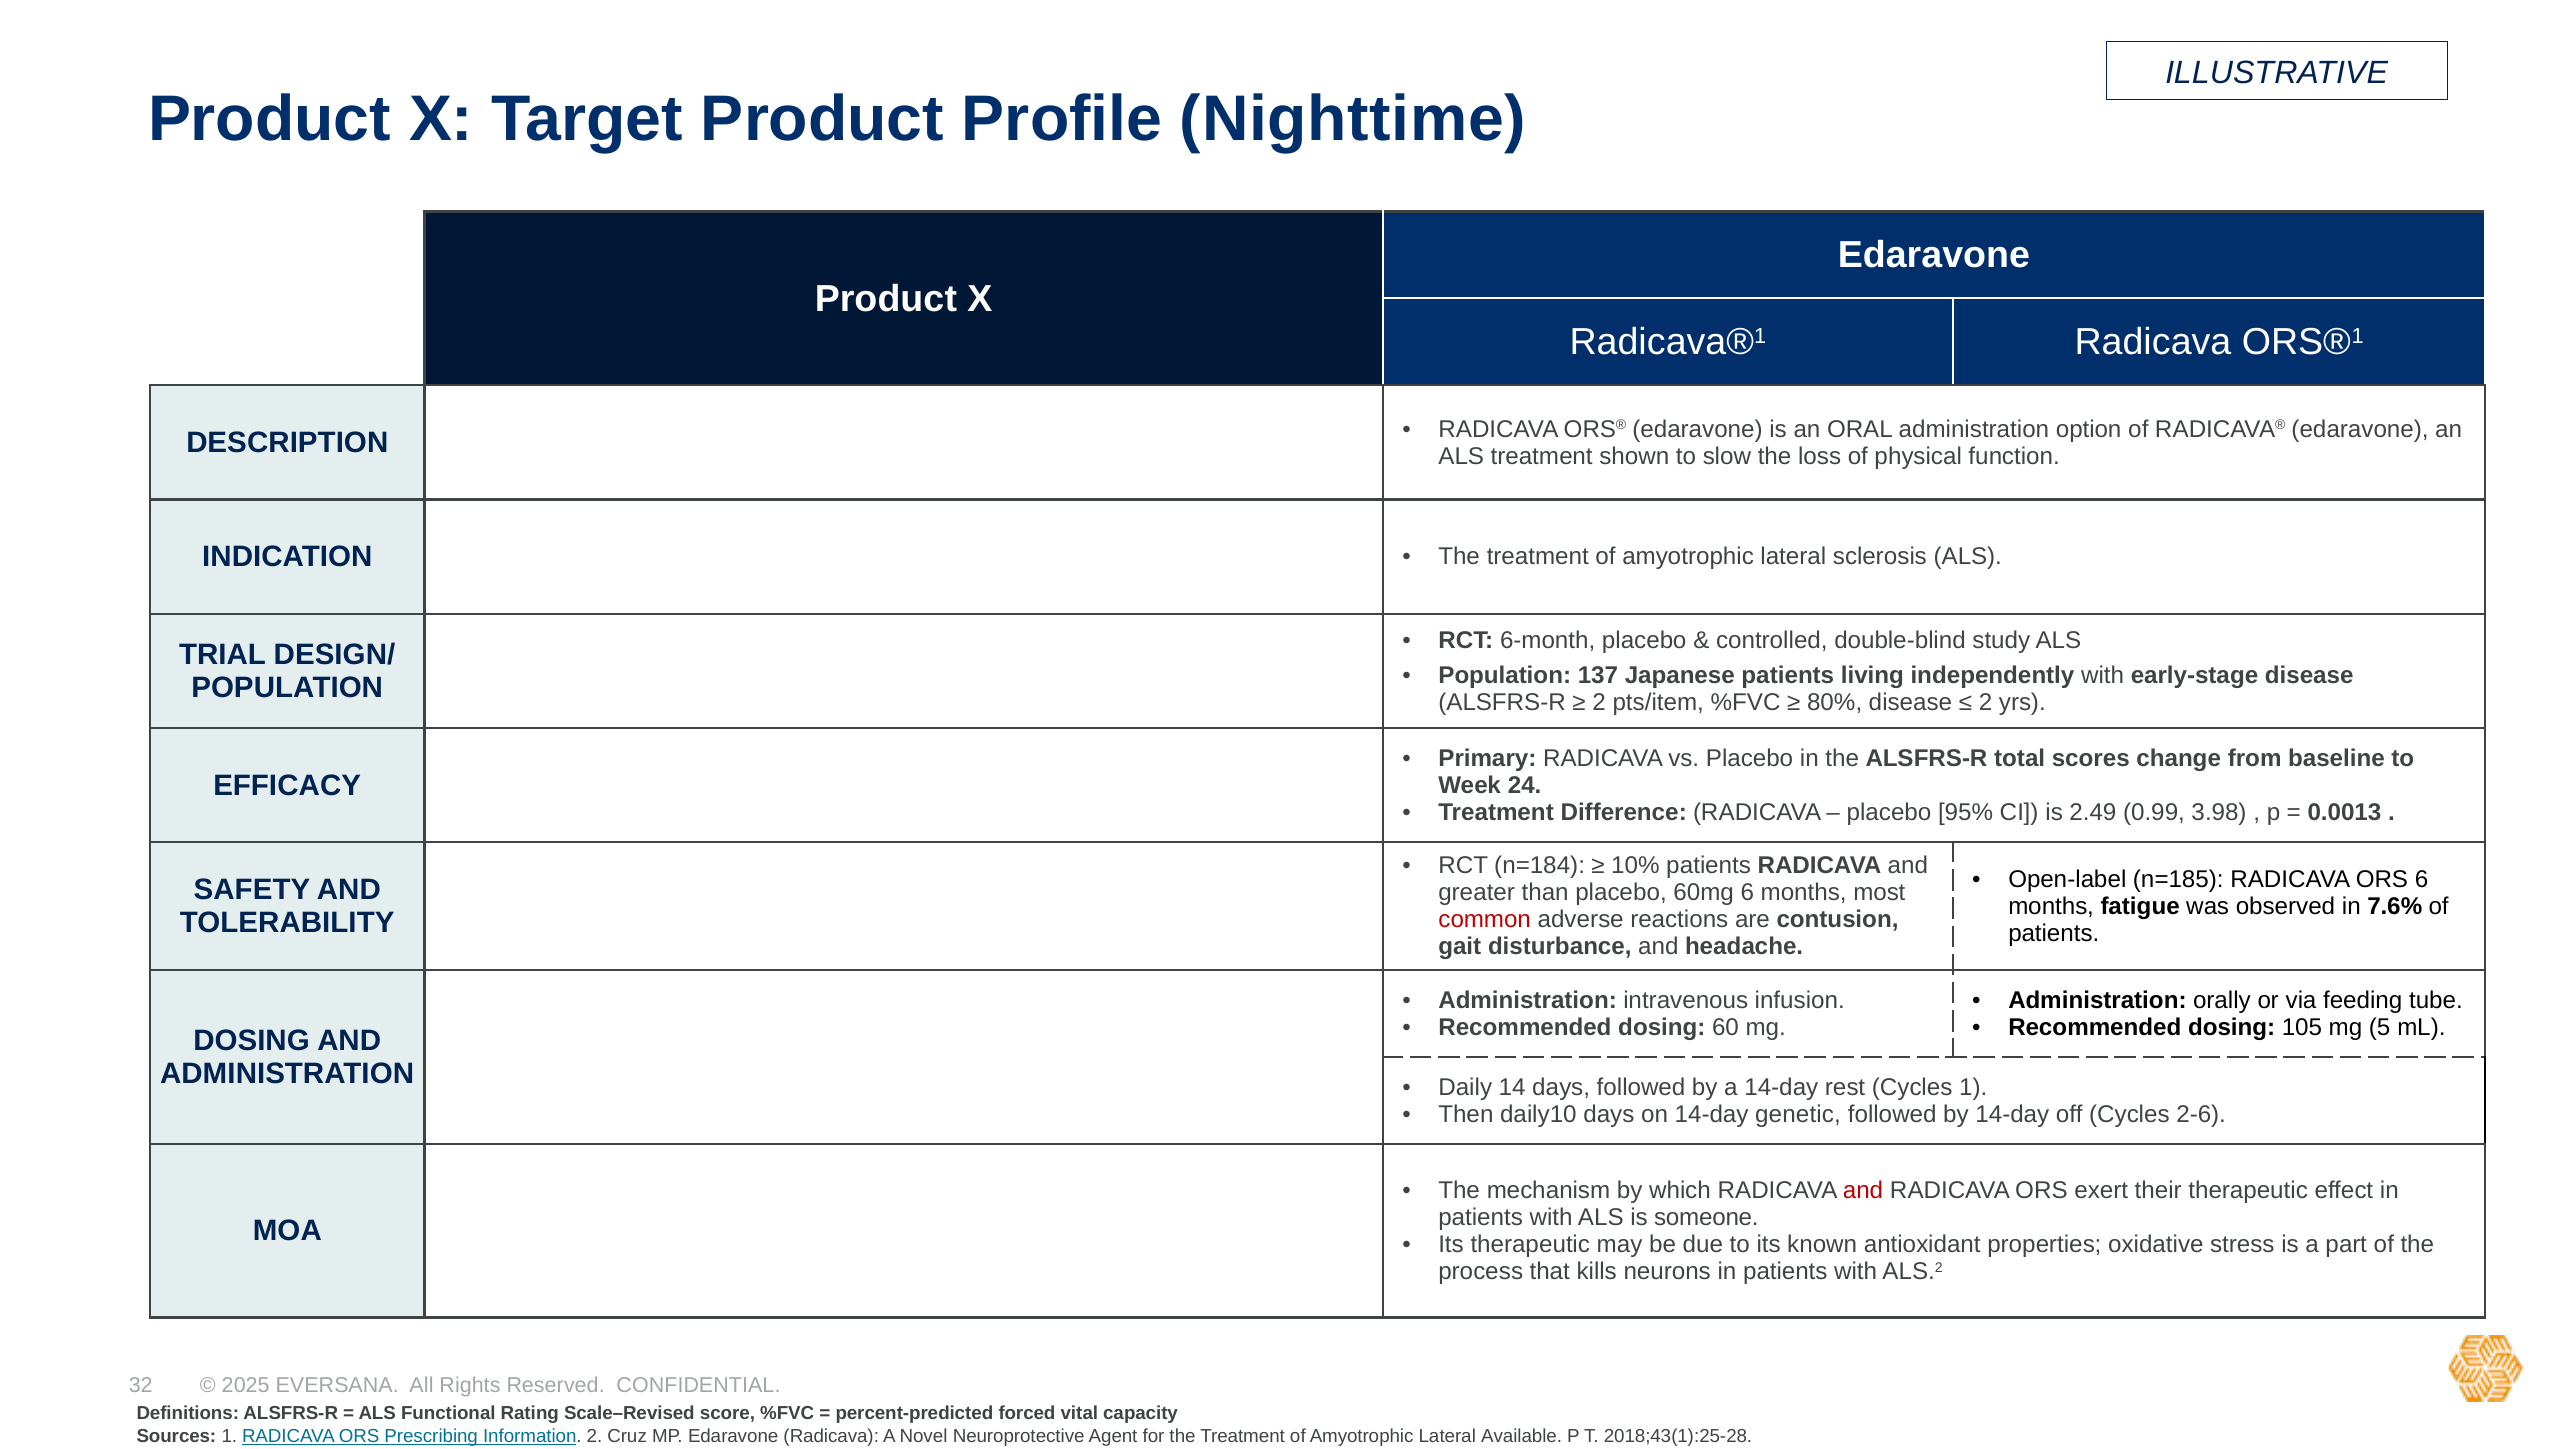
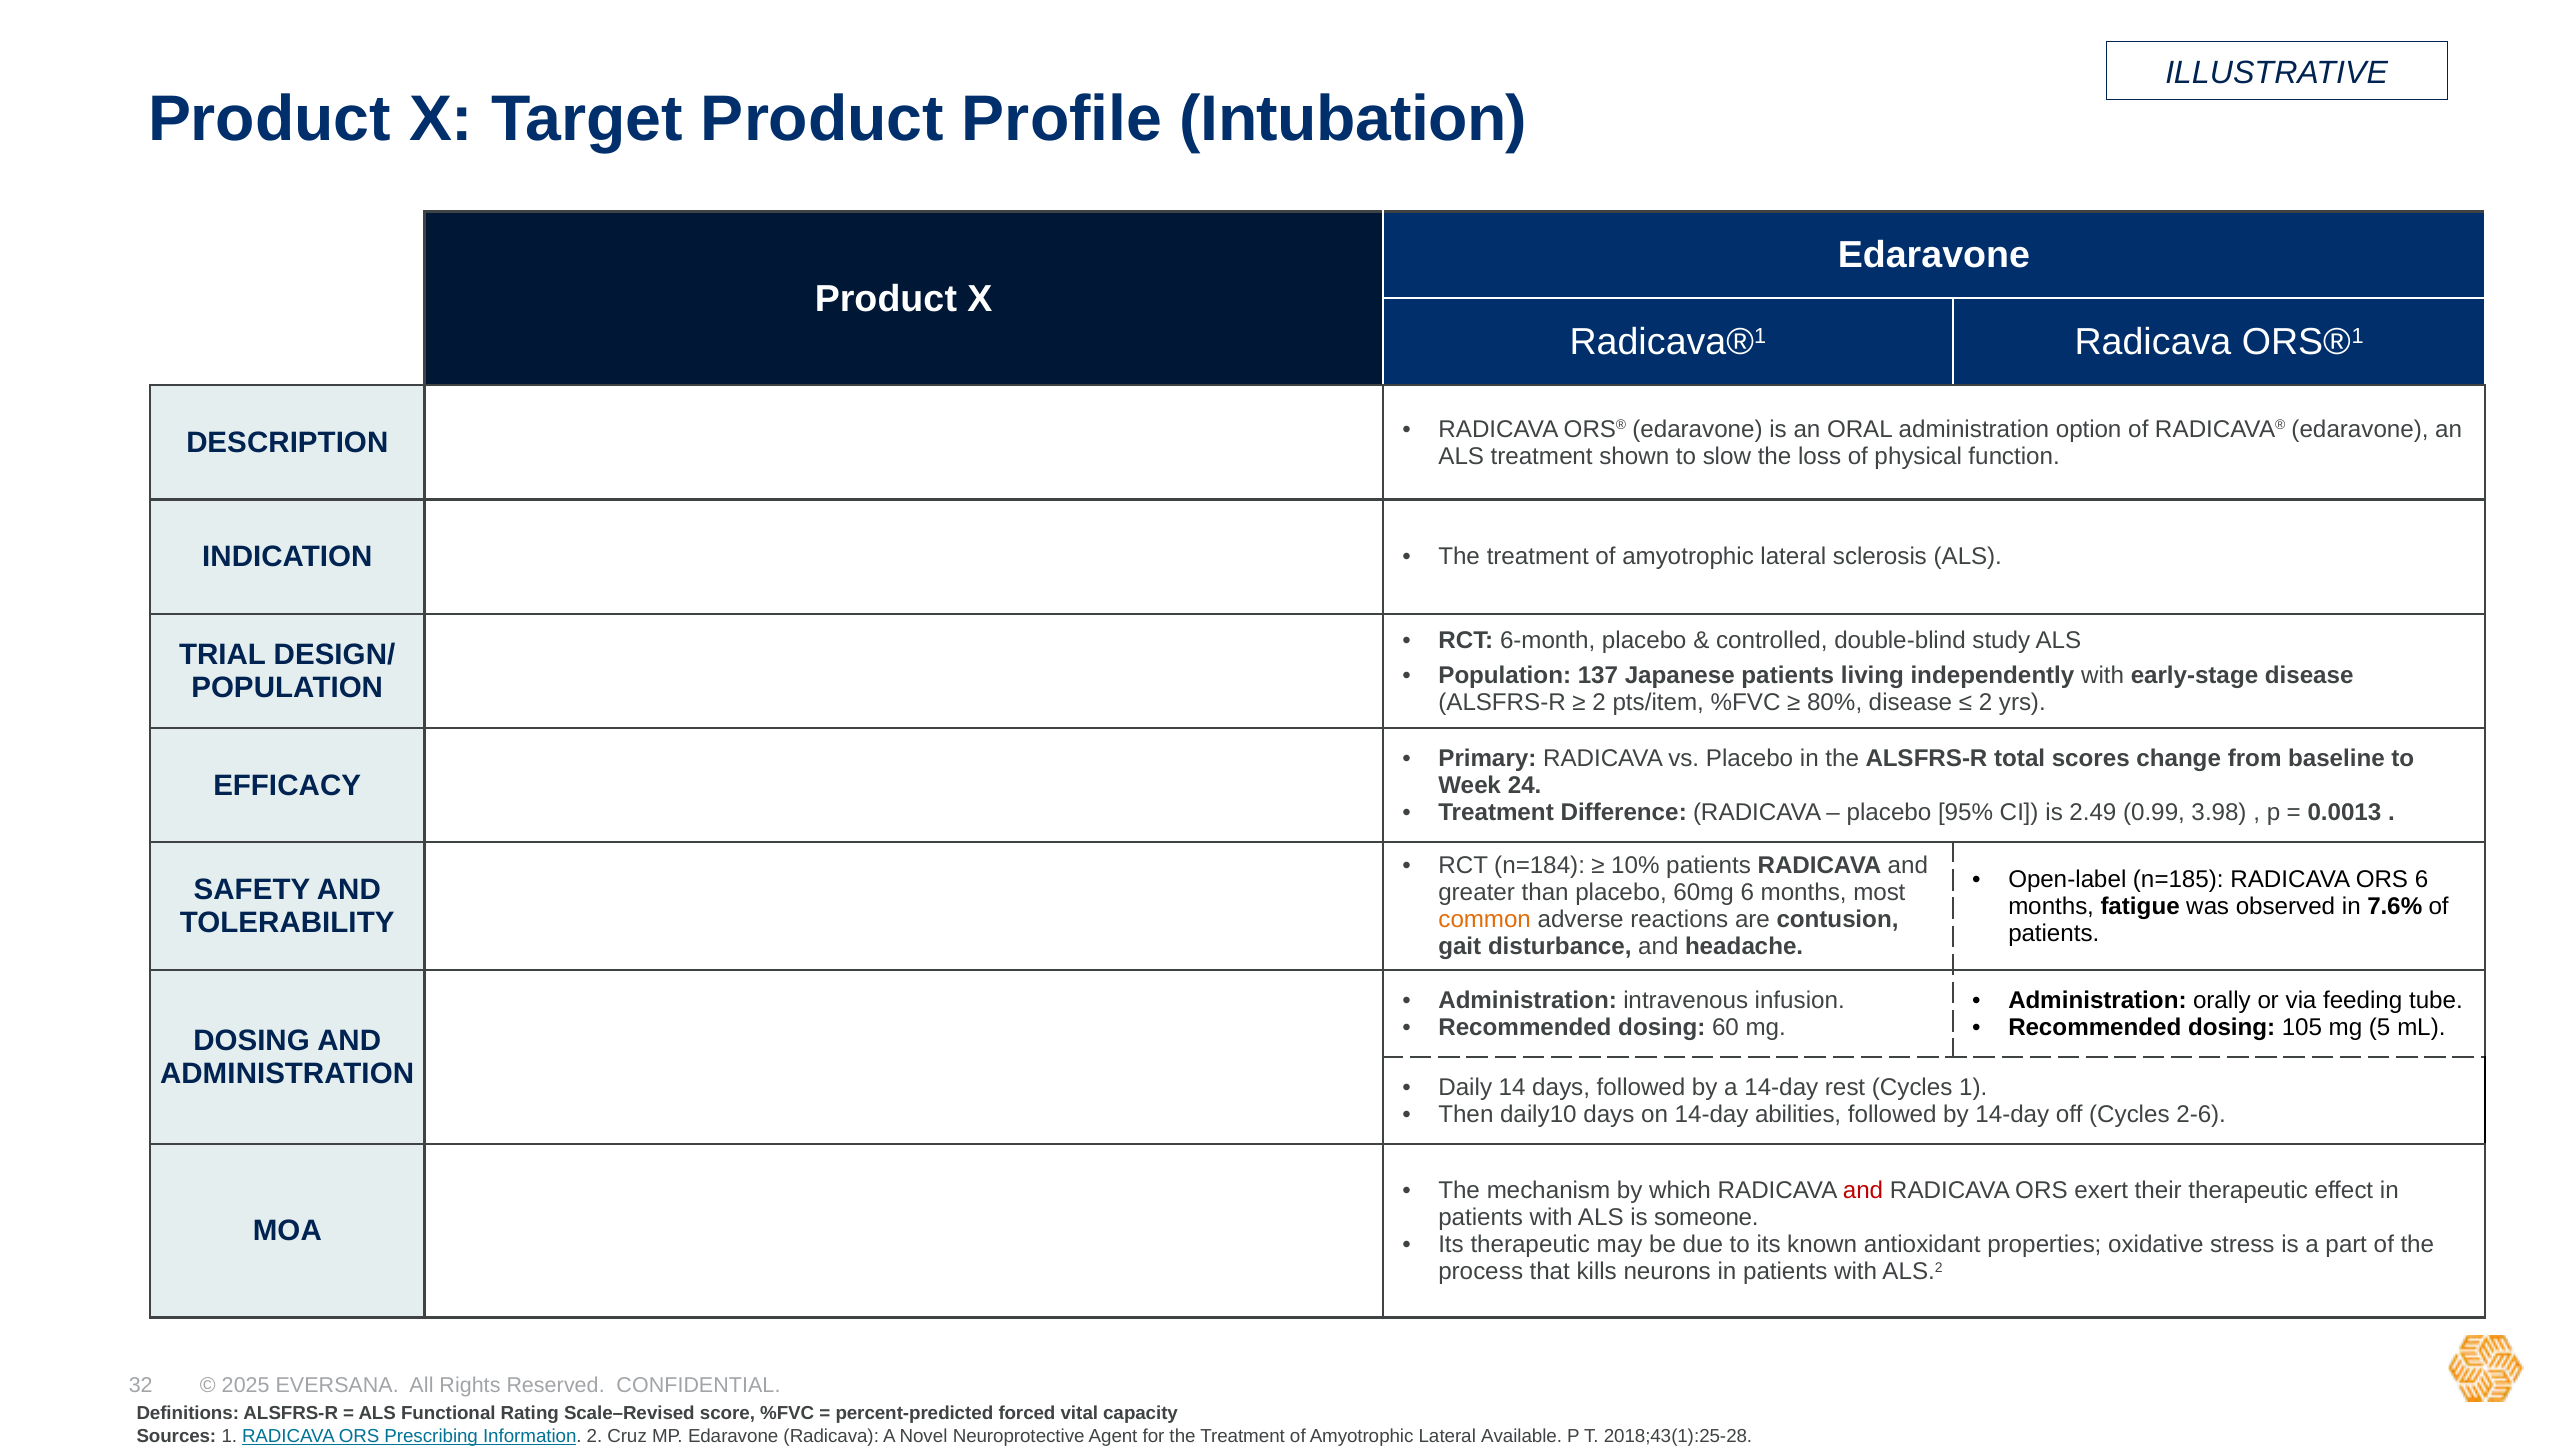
Nighttime: Nighttime -> Intubation (1354, 119)
common colour: red -> orange (1485, 920)
genetic: genetic -> abilities (1798, 1114)
